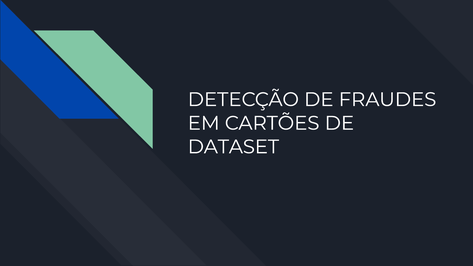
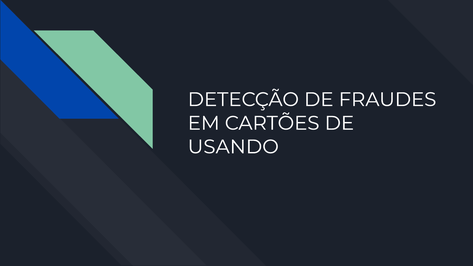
DATASET: DATASET -> USANDO (233, 147)
